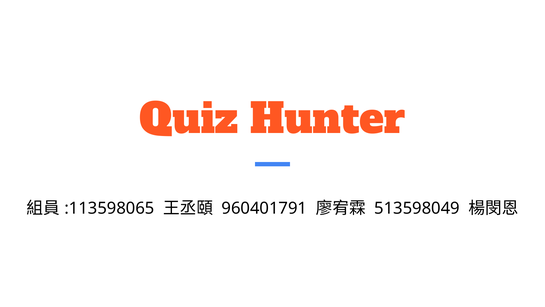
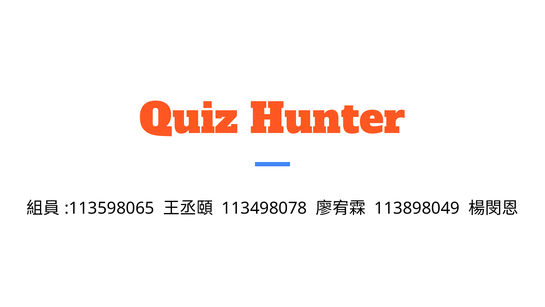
960401791: 960401791 -> 113498078 (264, 208)
513598049: 513598049 -> 113898049 (417, 208)
